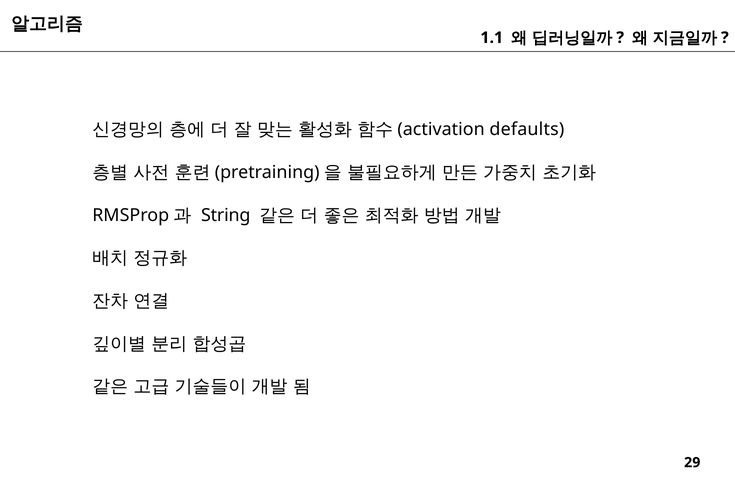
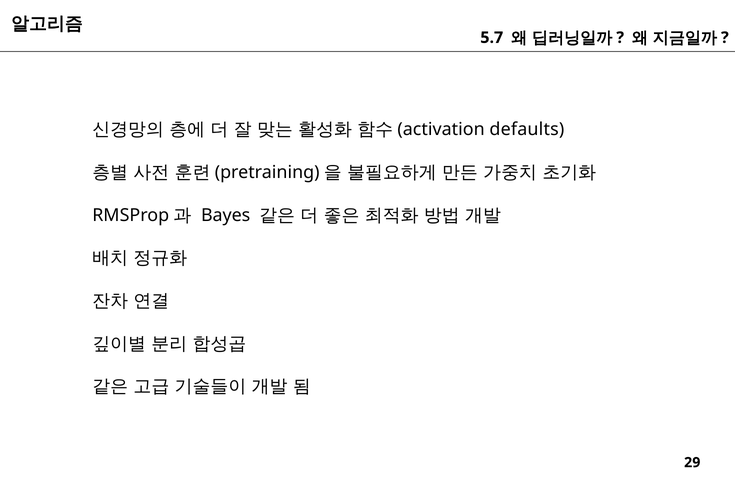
1.1: 1.1 -> 5.7 (492, 38)
String: String -> Bayes (226, 215)
